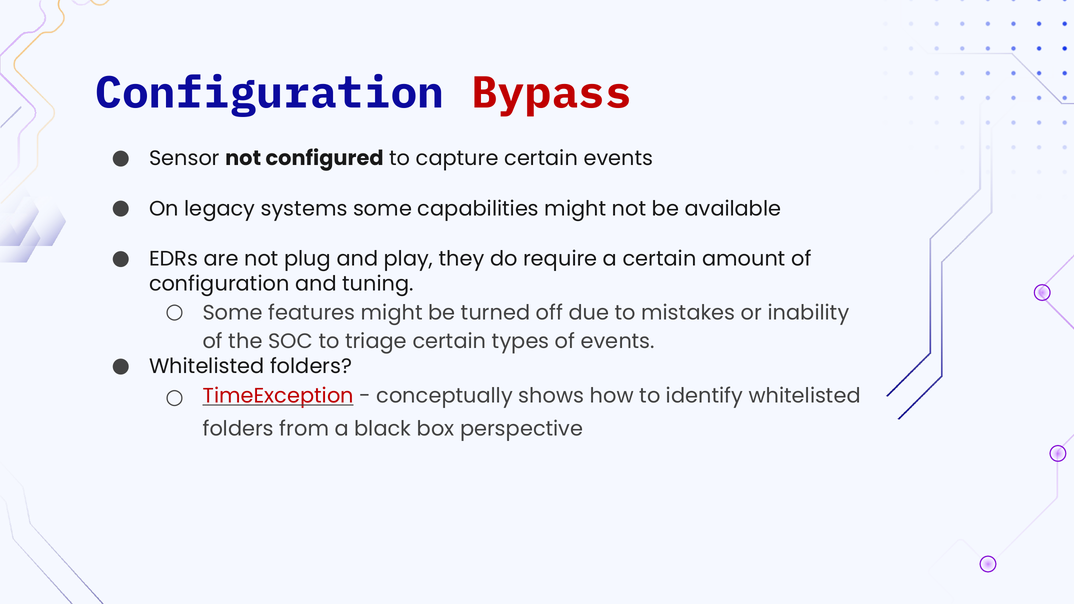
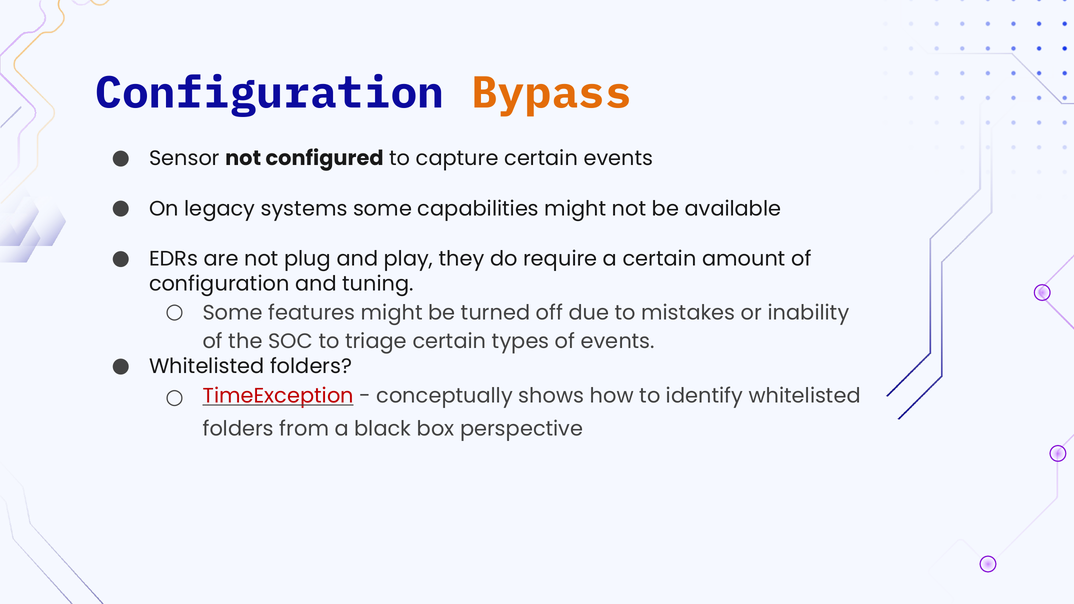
Bypass colour: red -> orange (552, 93)
